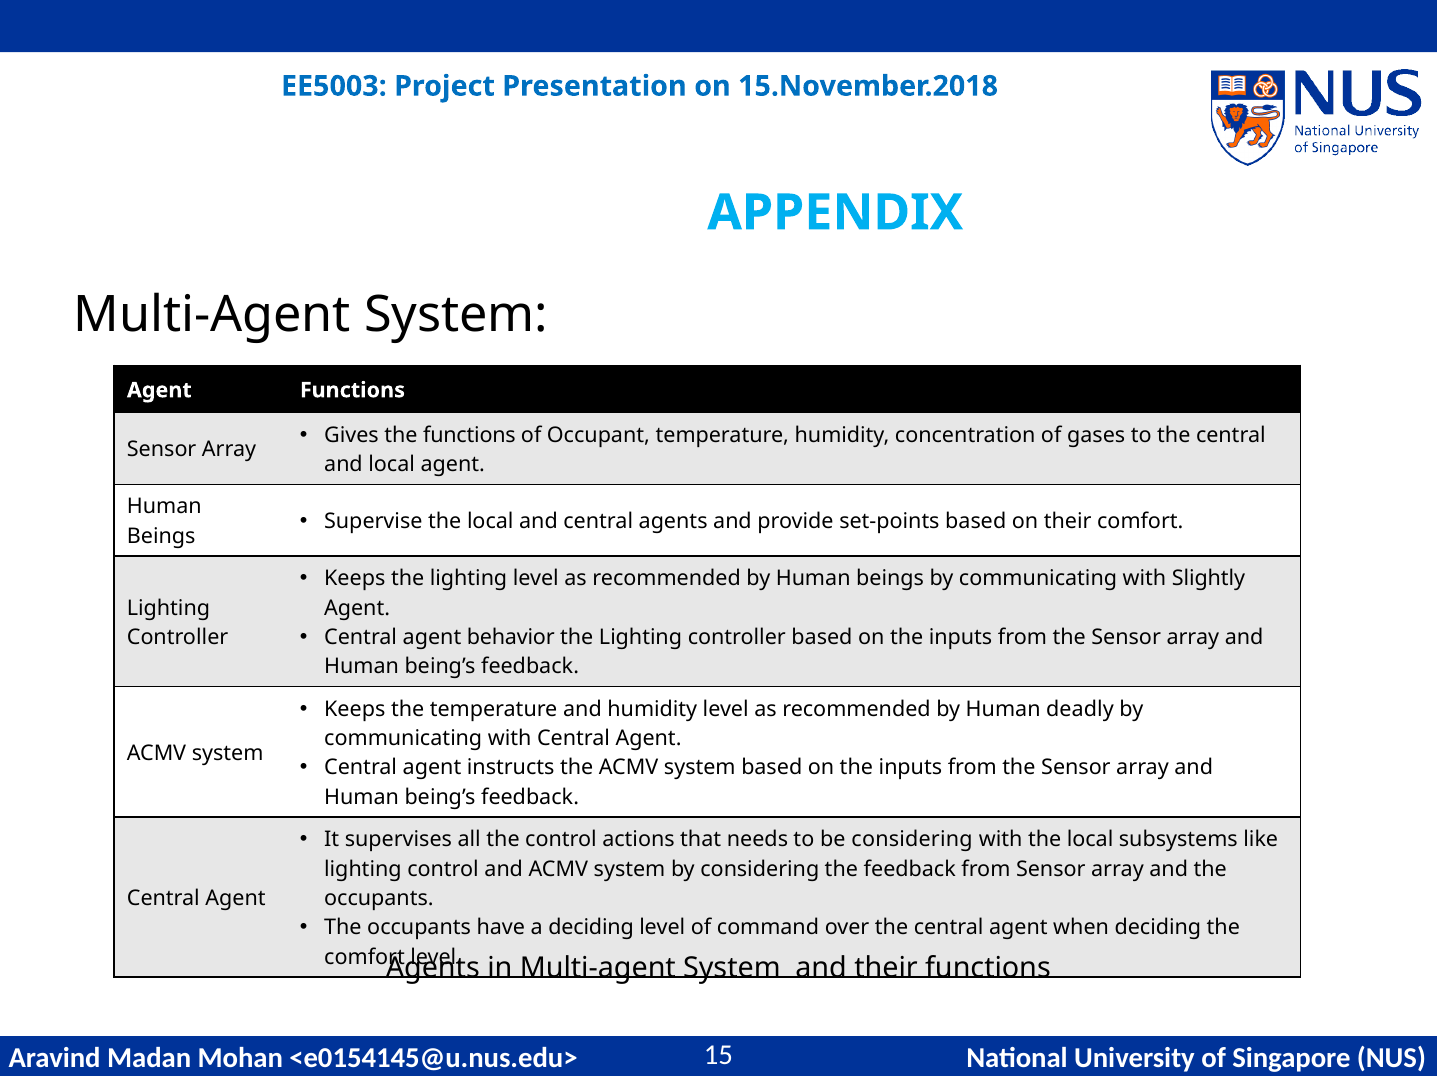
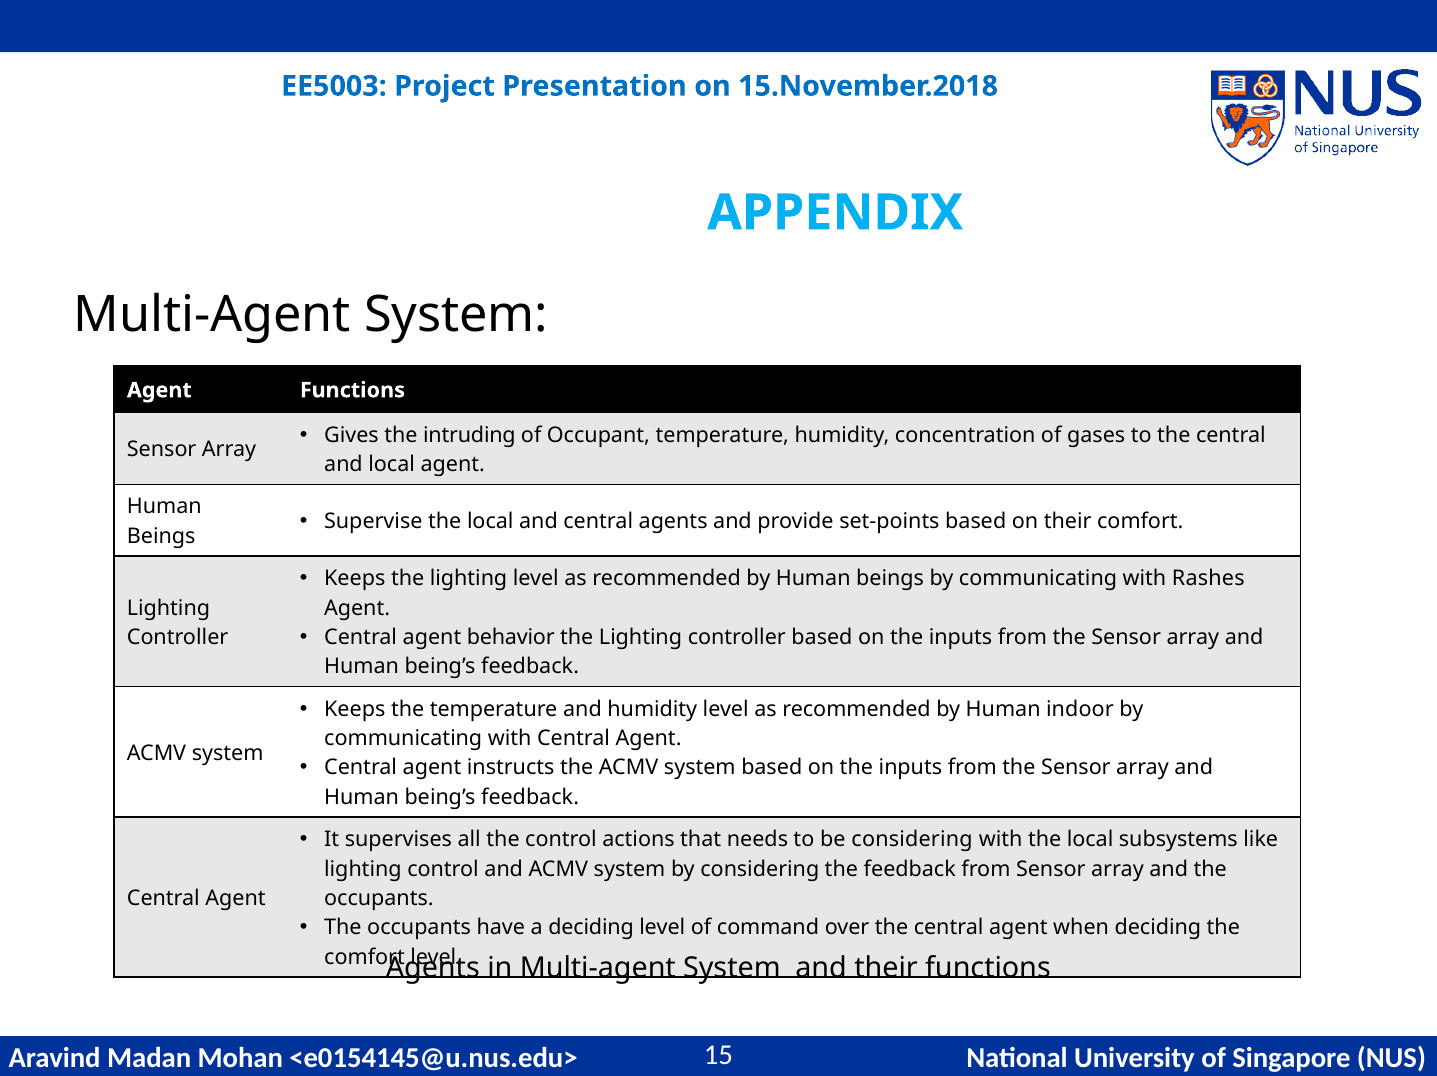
the functions: functions -> intruding (469, 435)
Slightly: Slightly -> Rashes (1208, 578)
deadly: deadly -> indoor (1080, 709)
